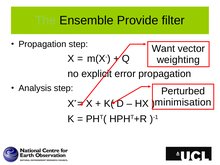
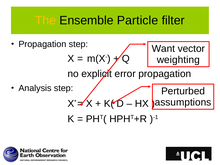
The colour: light green -> yellow (46, 20)
Provide: Provide -> Particle (138, 20)
minimisation: minimisation -> assumptions (183, 102)
